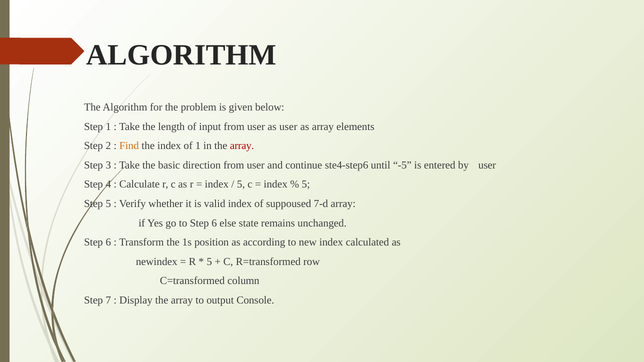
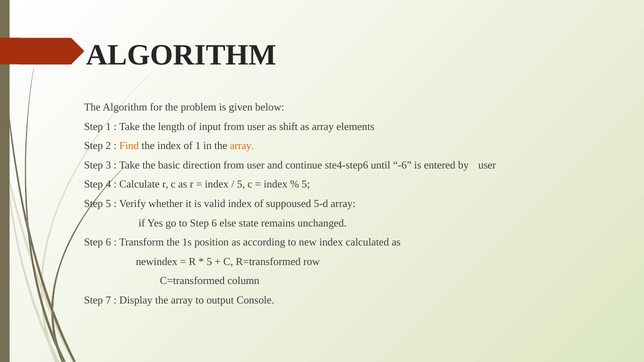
as user: user -> shift (288, 127)
array colour: red -> orange (242, 146)
-5: -5 -> -6 (402, 165)
7-d: 7-d -> 5-d (321, 204)
